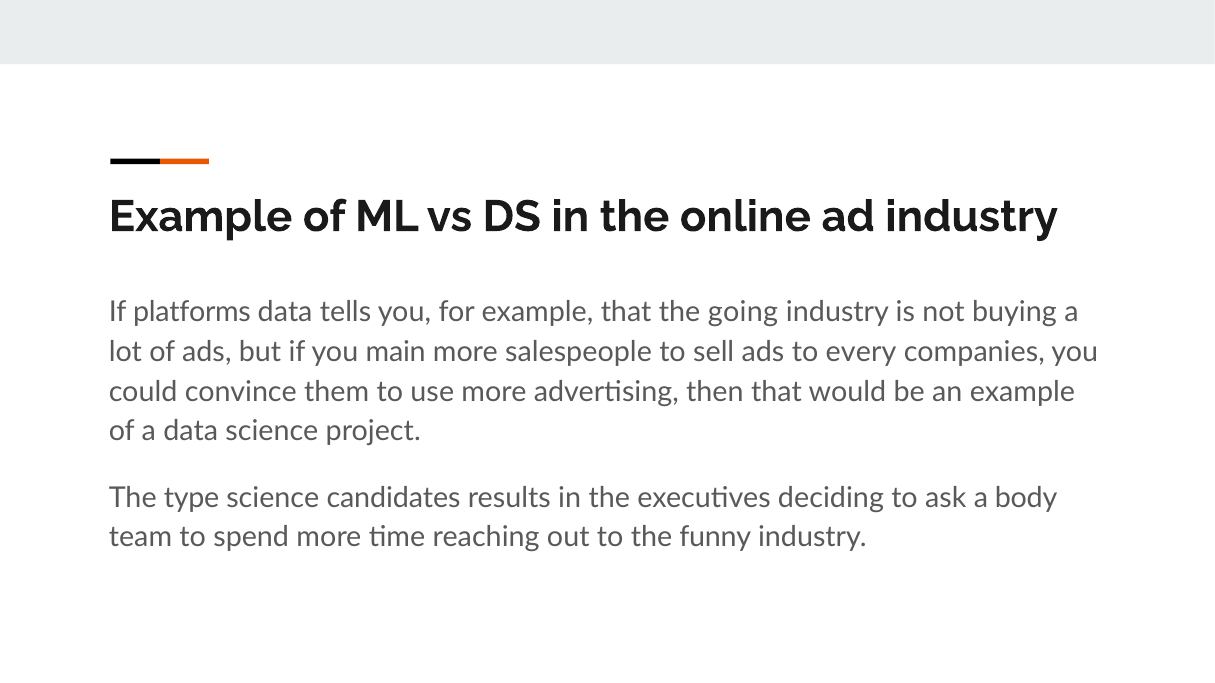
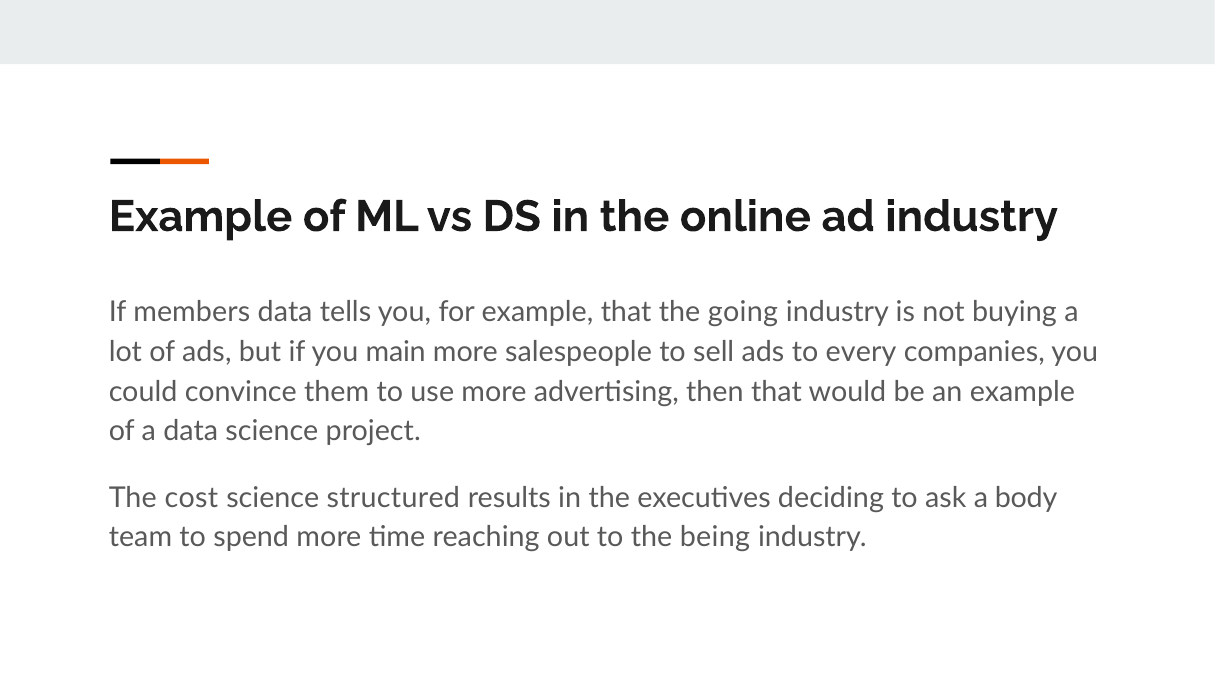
platforms: platforms -> members (192, 313)
type: type -> cost (191, 498)
candidates: candidates -> structured (393, 498)
funny: funny -> being (715, 537)
